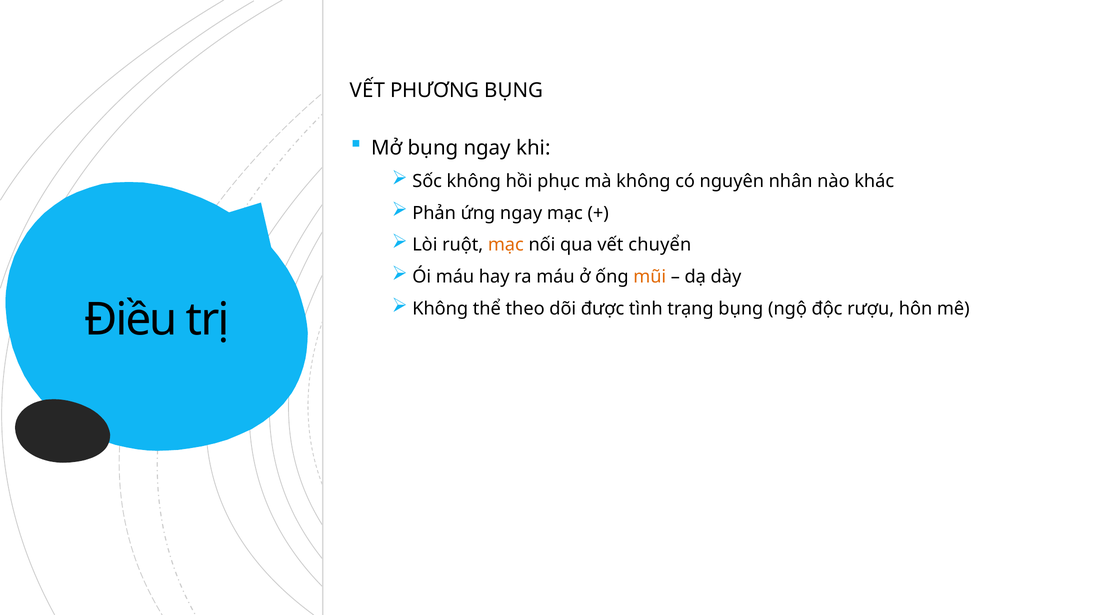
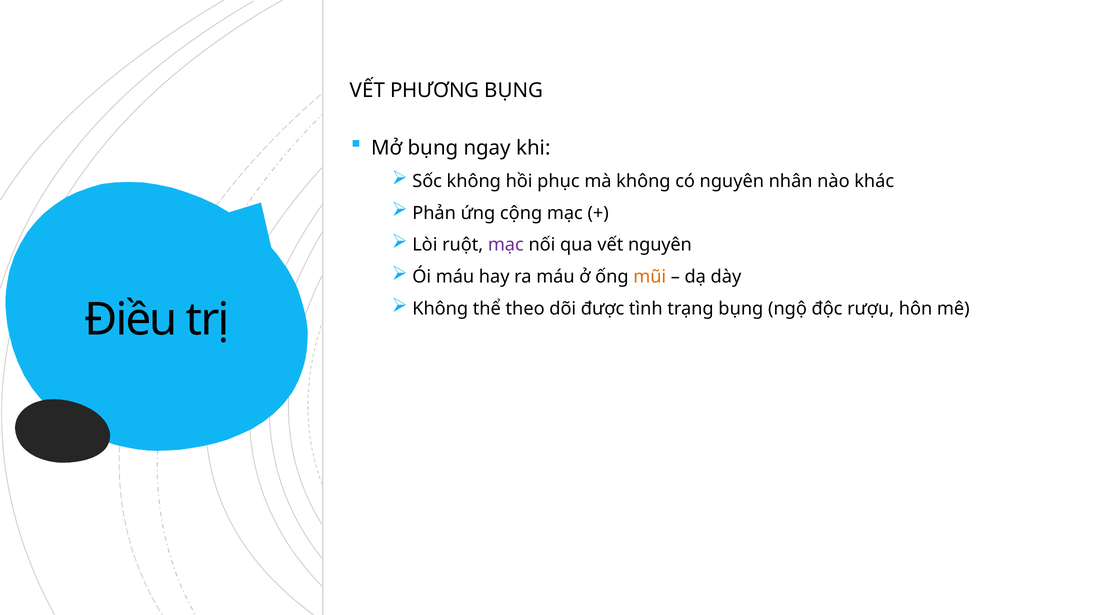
ứng ngay: ngay -> cộng (521, 213)
mạc colour: orange -> purple (506, 245)
vết chuyển: chuyển -> nguyên (660, 245)
